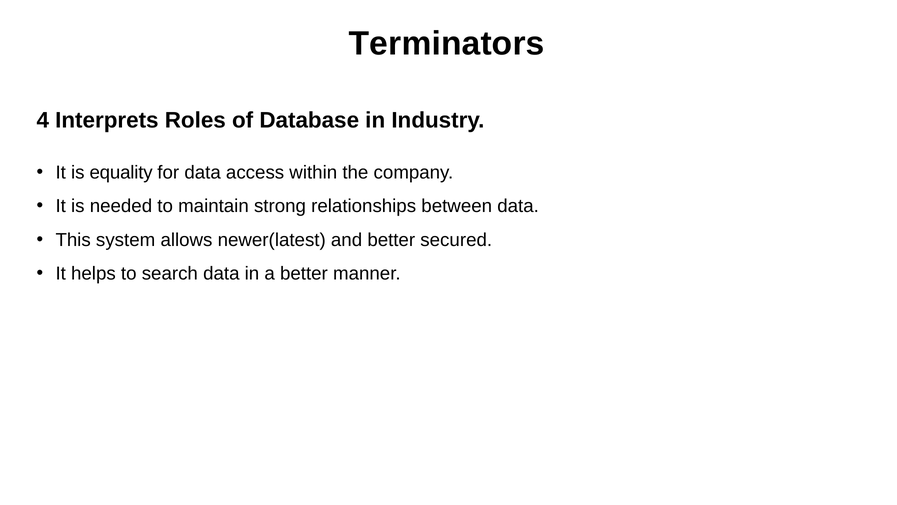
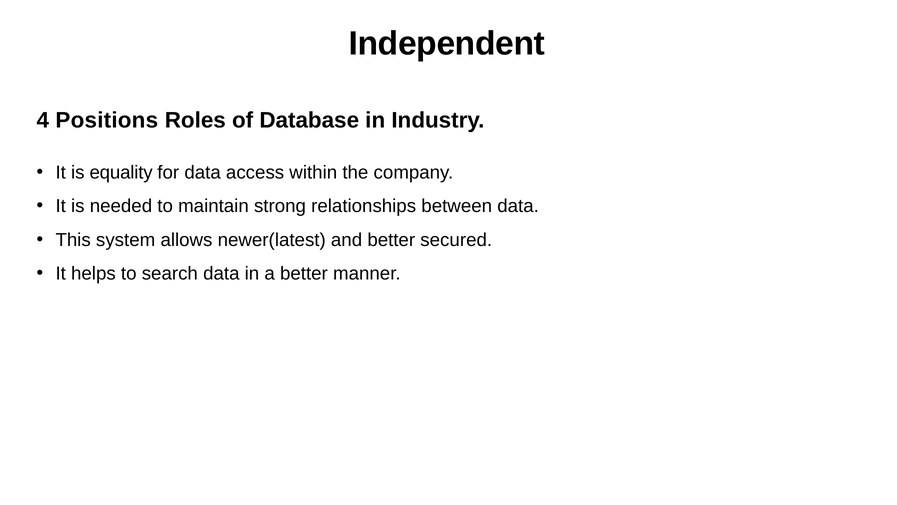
Terminators: Terminators -> Independent (447, 43)
Interprets: Interprets -> Positions (107, 120)
